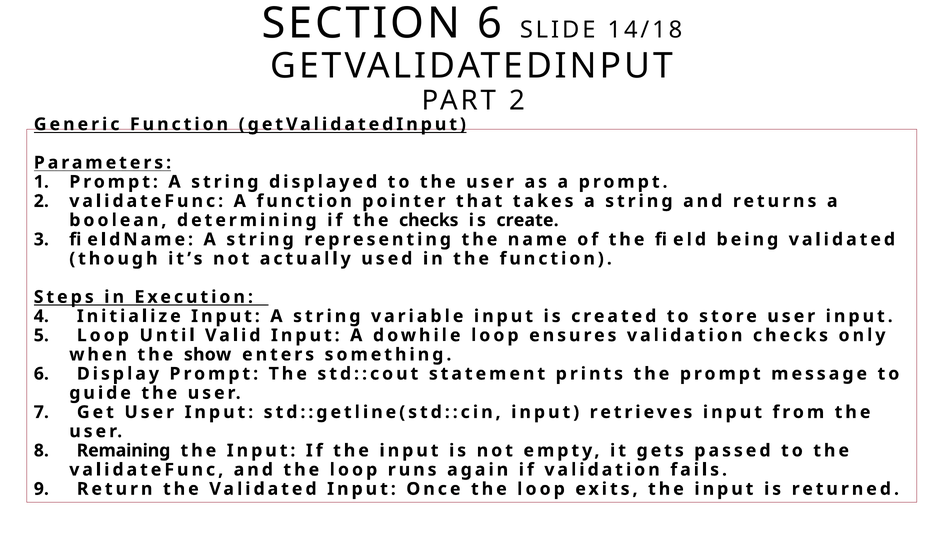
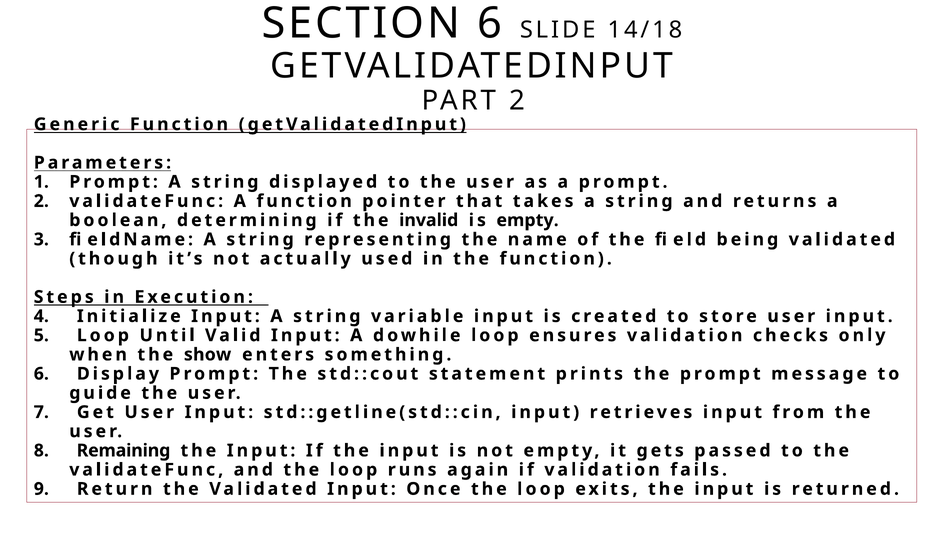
the checks: checks -> invalid (429, 220)
is create: create -> empty (528, 220)
